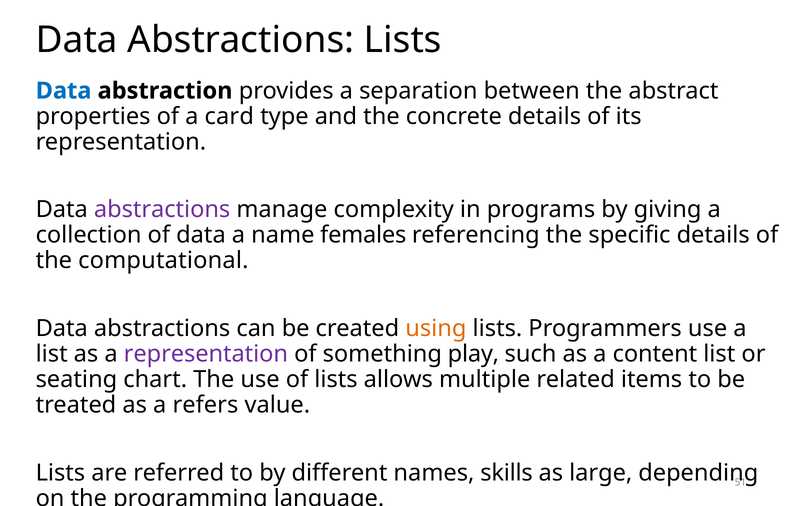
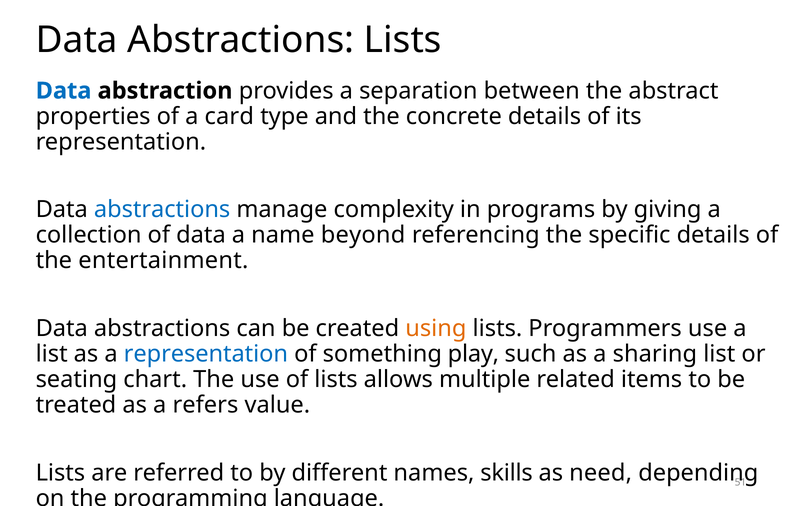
abstractions colour: purple -> blue (162, 210)
females: females -> beyond (363, 235)
computational: computational -> entertainment (163, 261)
representation colour: purple -> blue (206, 354)
content: content -> sharing (655, 354)
large: large -> need (601, 473)
